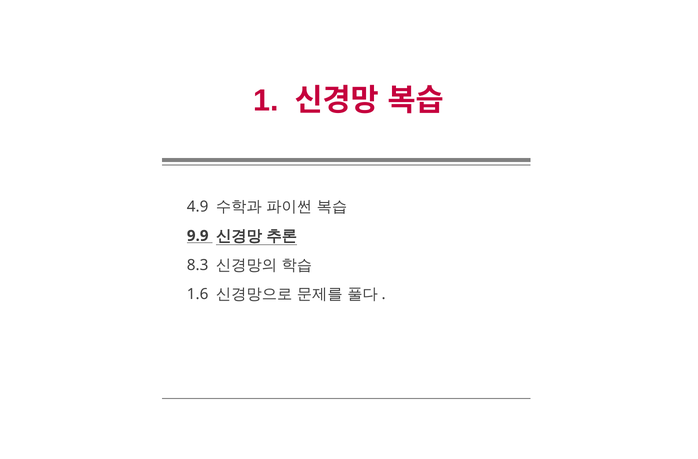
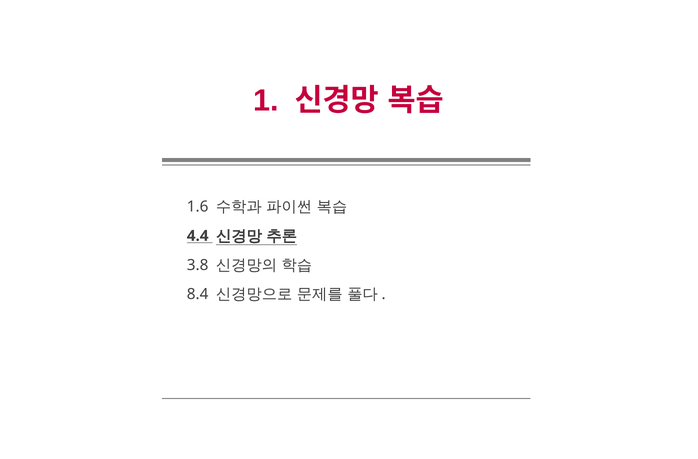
4.9: 4.9 -> 1.6 (198, 206)
9.9: 9.9 -> 4.4 (198, 236)
8.3: 8.3 -> 3.8 (198, 265)
1.6: 1.6 -> 8.4 (198, 294)
